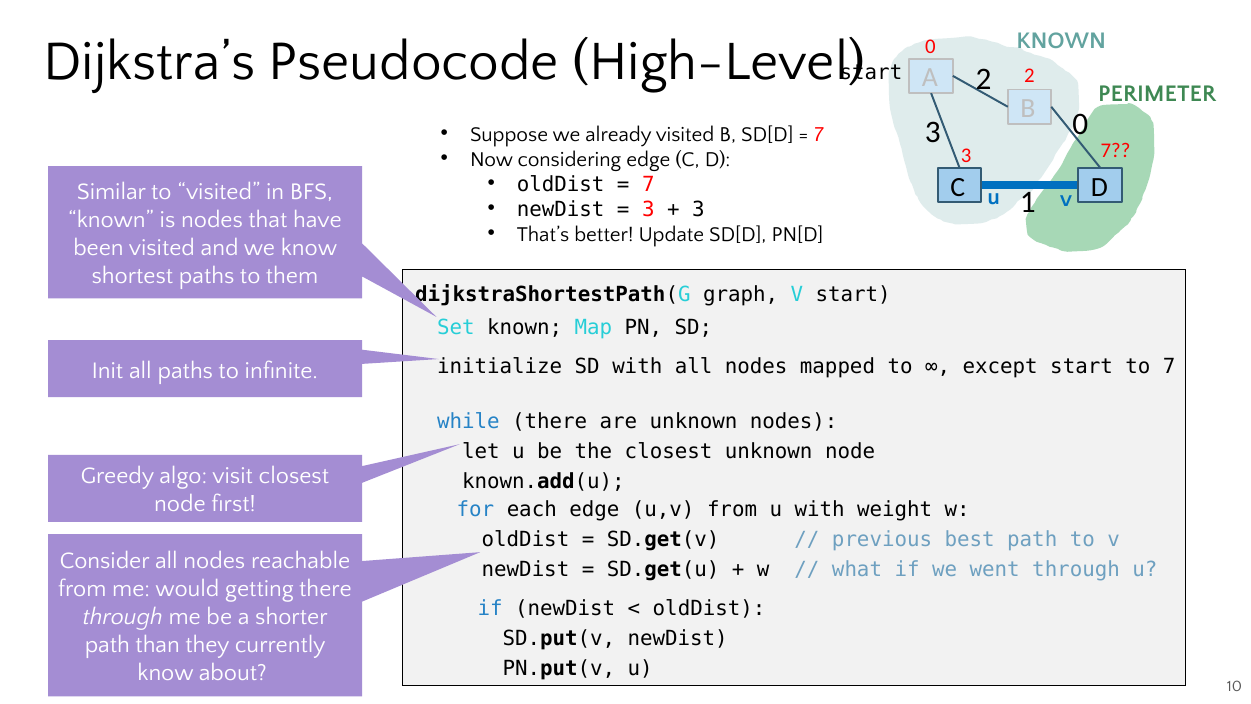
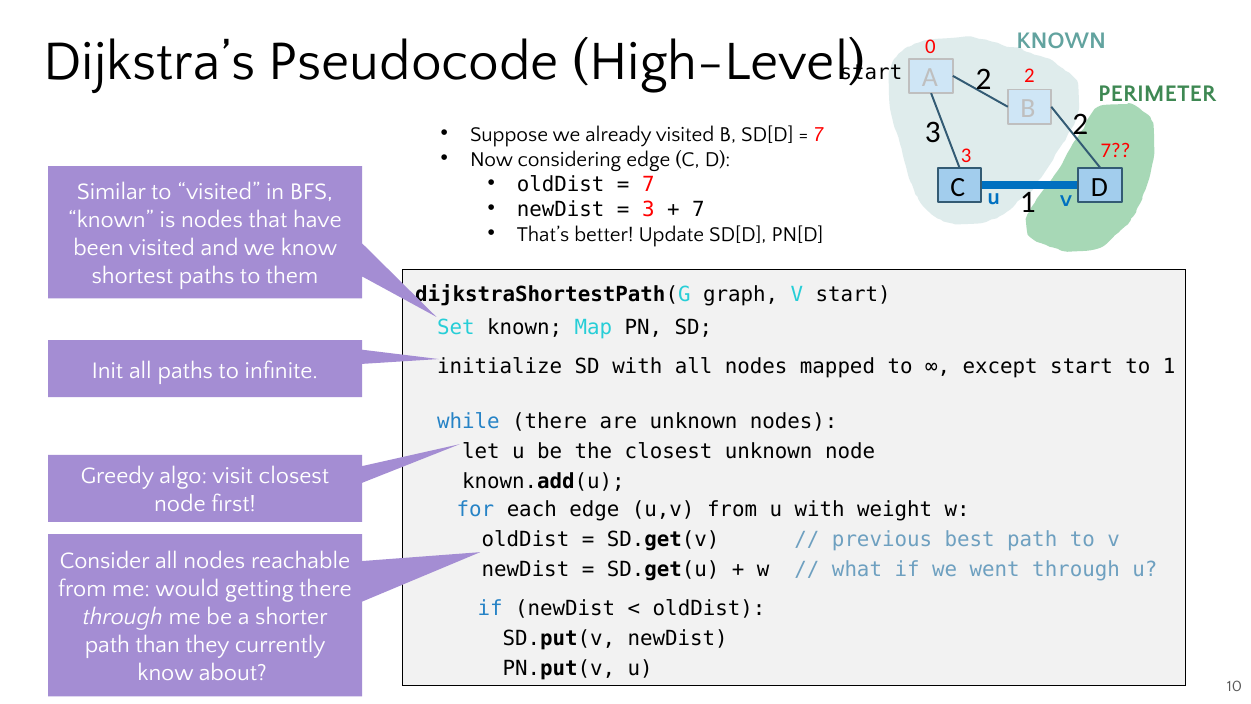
3 0: 0 -> 2 (1080, 124)
3: 3 -> 7 (698, 209)
to 7: 7 -> 1 (1169, 366)
